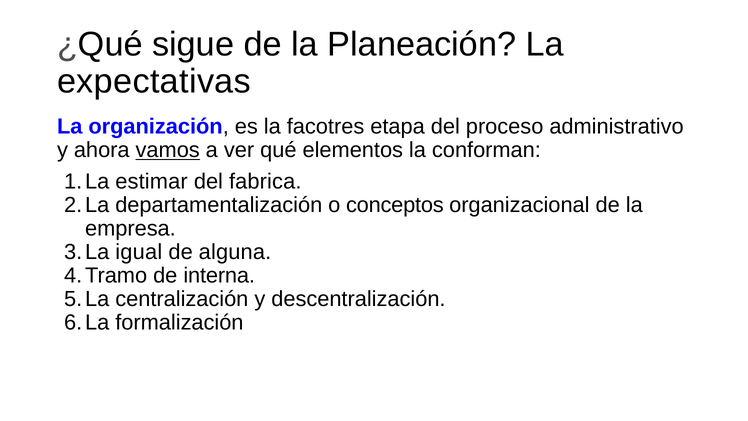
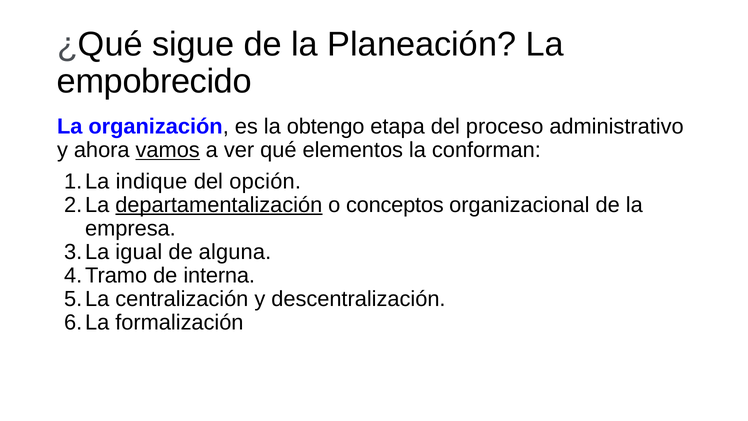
expectativas: expectativas -> empobrecido (154, 81)
facotres: facotres -> obtengo (326, 126)
estimar: estimar -> indique (151, 181)
fabrica: fabrica -> opción (265, 181)
departamentalización underline: none -> present (219, 205)
